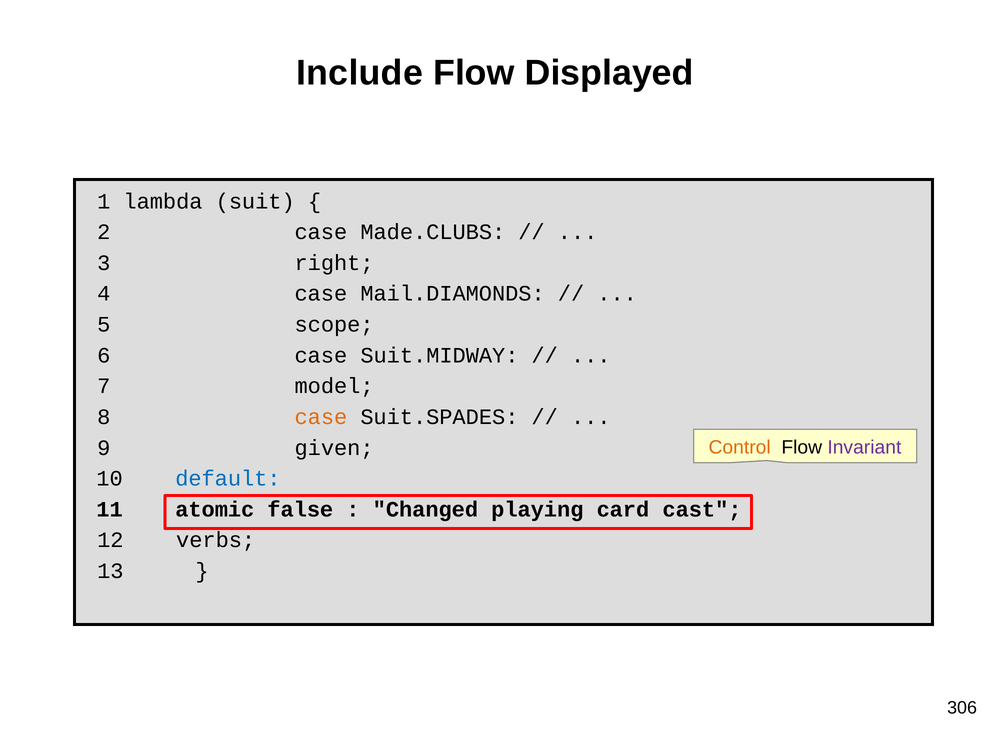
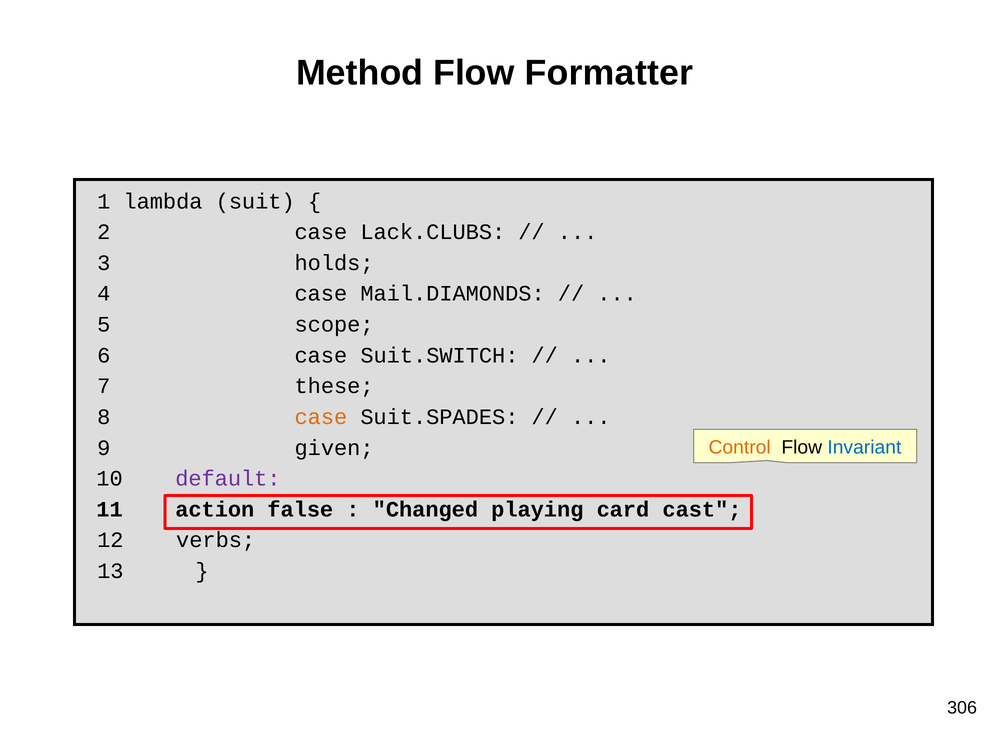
Include: Include -> Method (360, 73)
Displayed: Displayed -> Formatter (609, 73)
Made.CLUBS: Made.CLUBS -> Lack.CLUBS (433, 232)
right: right -> holds (334, 263)
Suit.MIDWAY: Suit.MIDWAY -> Suit.SWITCH (439, 355)
model: model -> these (334, 386)
Invariant colour: purple -> blue (864, 447)
default colour: blue -> purple (228, 479)
atomic: atomic -> action (215, 510)
